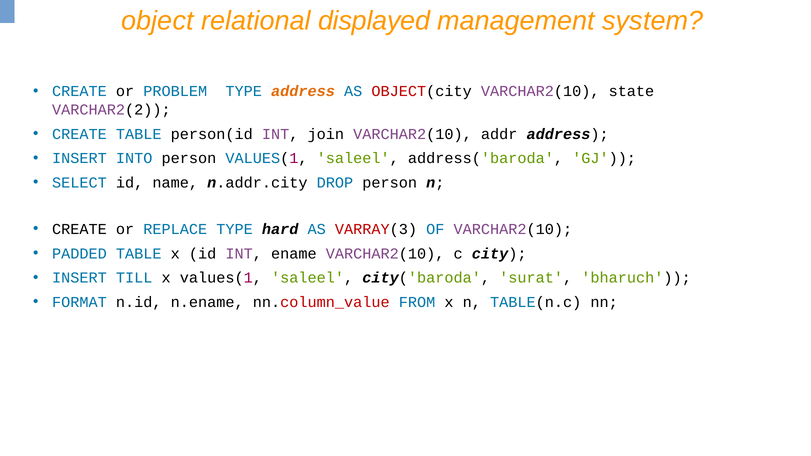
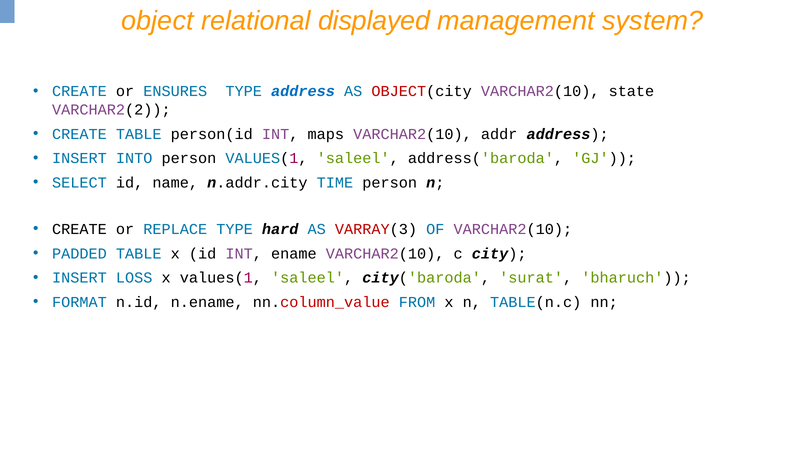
PROBLEM: PROBLEM -> ENSURES (175, 91)
address colour: orange -> blue (303, 91)
join: join -> maps (326, 134)
DROP: DROP -> TIME (335, 183)
TILL: TILL -> LOSS (134, 278)
